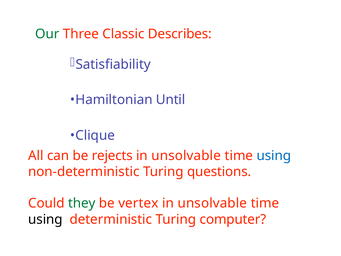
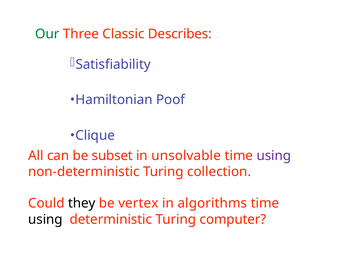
Until: Until -> Poof (171, 100)
rejects: rejects -> subset (112, 156)
using colour: blue -> purple (274, 156)
questions: questions -> collection (219, 171)
they colour: green -> black (82, 203)
unsolvable: unsolvable -> algorithms (212, 203)
